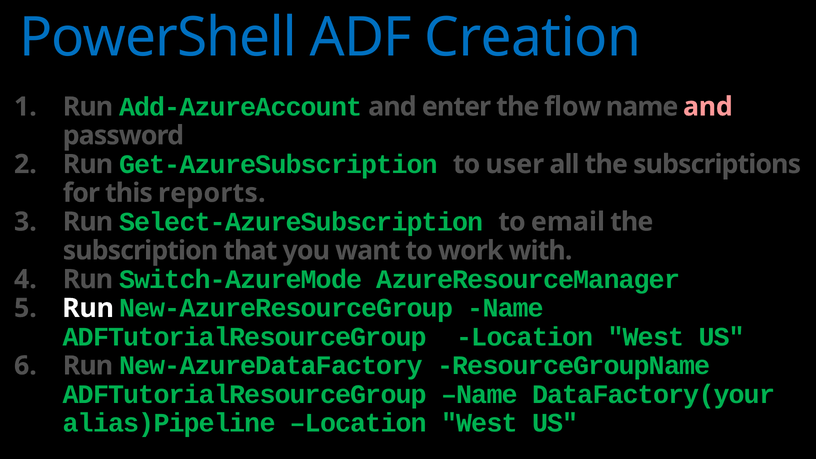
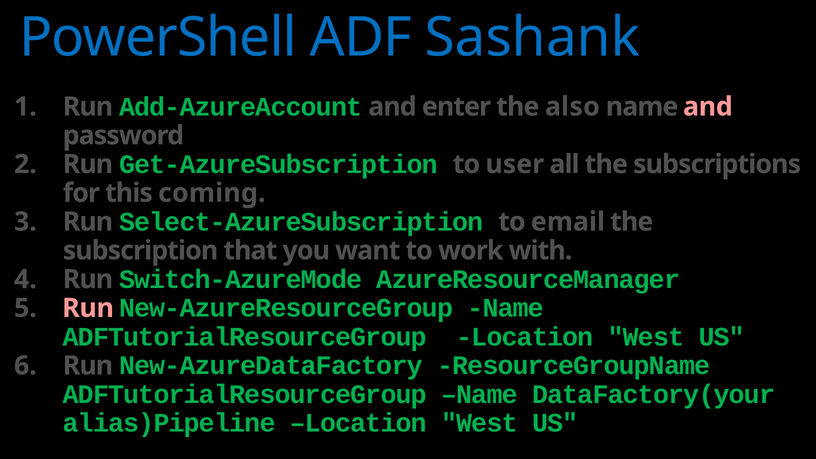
Creation: Creation -> Sashank (532, 38)
flow: flow -> also (572, 107)
reports: reports -> coming (212, 193)
Run colour: white -> pink (88, 308)
